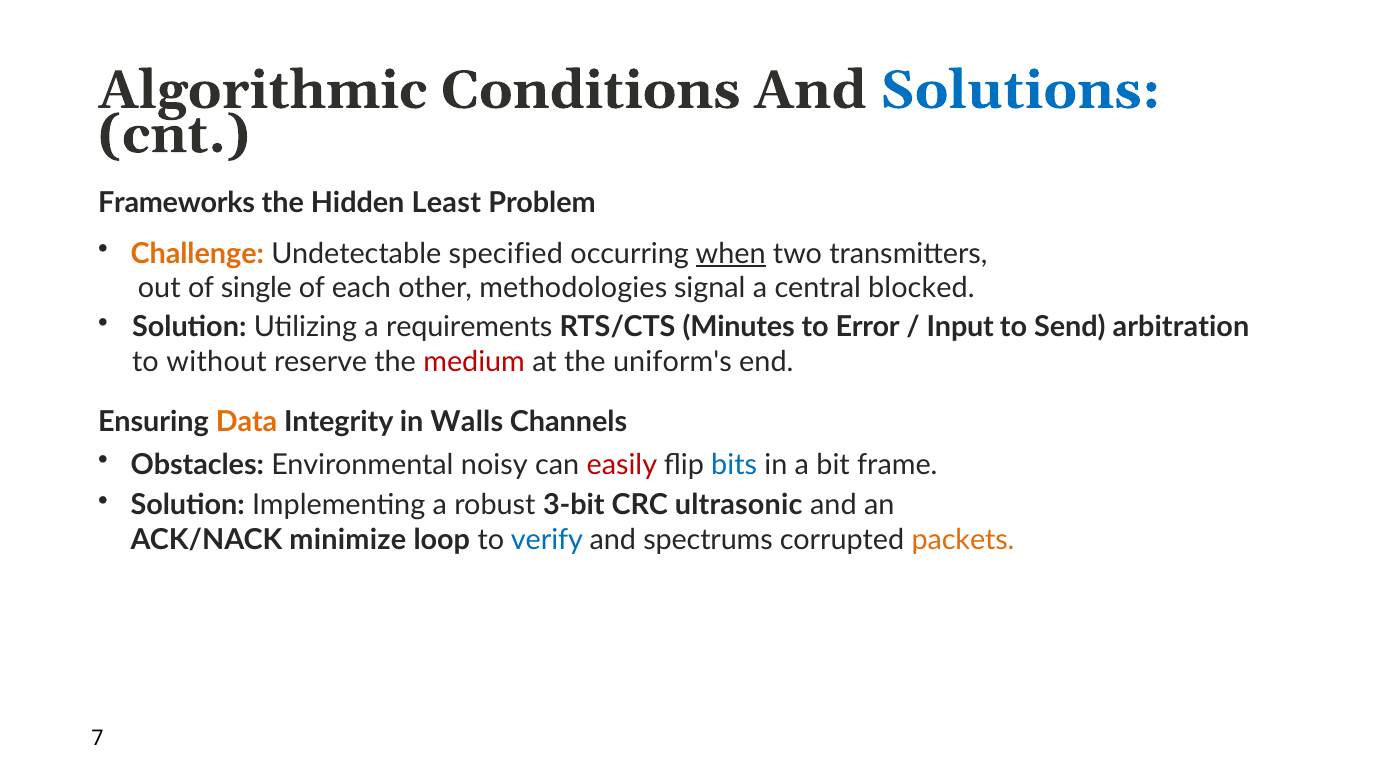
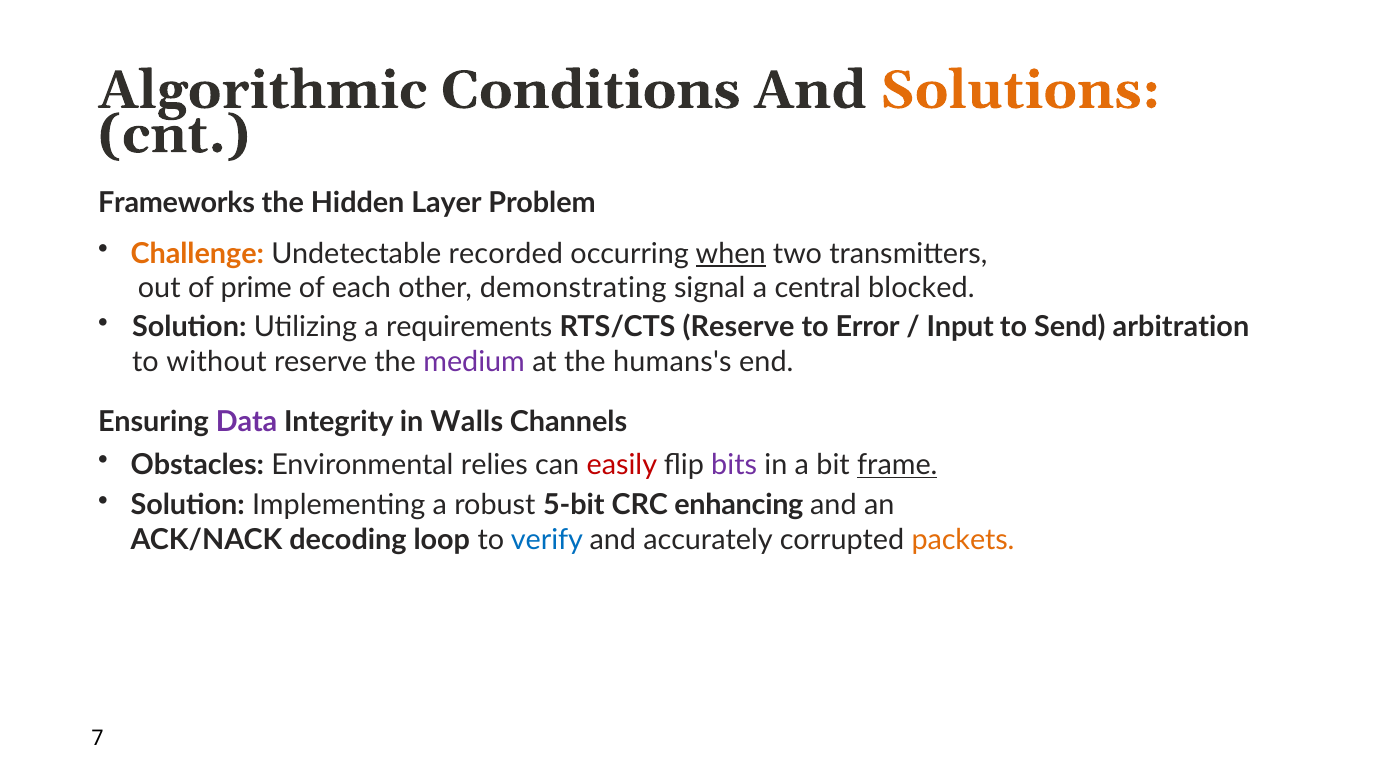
Solutions colour: blue -> orange (1021, 90)
Least: Least -> Layer (447, 203)
specified: specified -> recorded (506, 254)
single: single -> prime (256, 288)
methodologies: methodologies -> demonstrating (573, 288)
RTS/CTS Minutes: Minutes -> Reserve (739, 327)
medium colour: red -> purple (474, 362)
uniform's: uniform's -> humans's (672, 362)
Data colour: orange -> purple (247, 422)
noisy: noisy -> relies (494, 465)
bits colour: blue -> purple (734, 465)
frame underline: none -> present (897, 465)
3-bit: 3-bit -> 5-bit (574, 506)
ultrasonic: ultrasonic -> enhancing (739, 506)
minimize: minimize -> decoding (348, 540)
spectrums: spectrums -> accurately (708, 540)
